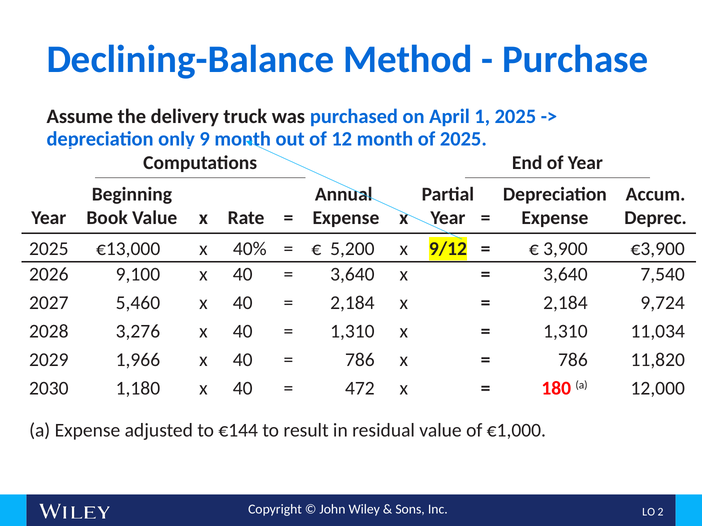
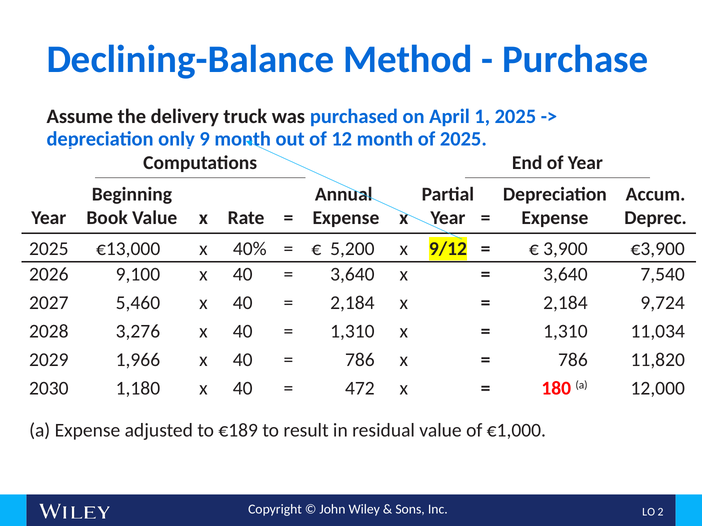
€144: €144 -> €189 (238, 431)
